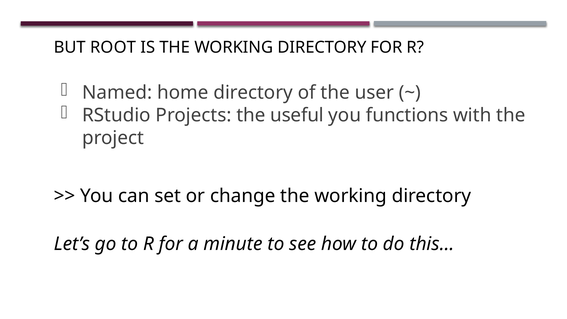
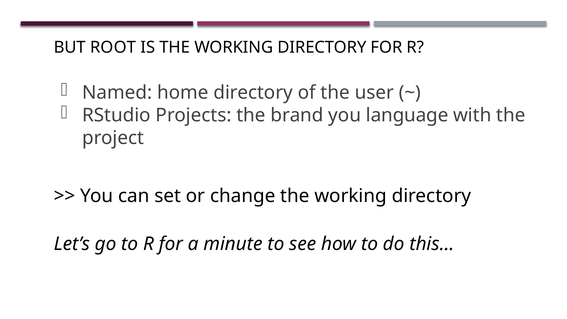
useful: useful -> brand (297, 115)
functions: functions -> language (407, 115)
